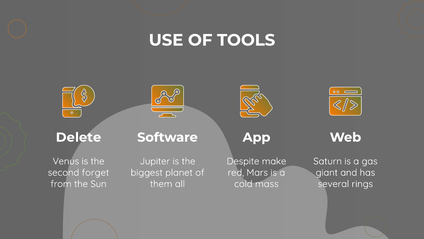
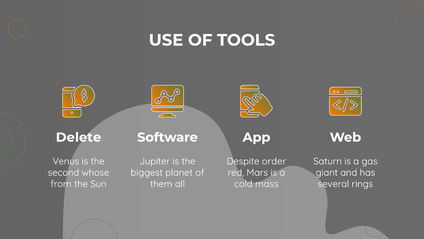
make: make -> order (274, 161)
forget: forget -> whose (95, 172)
